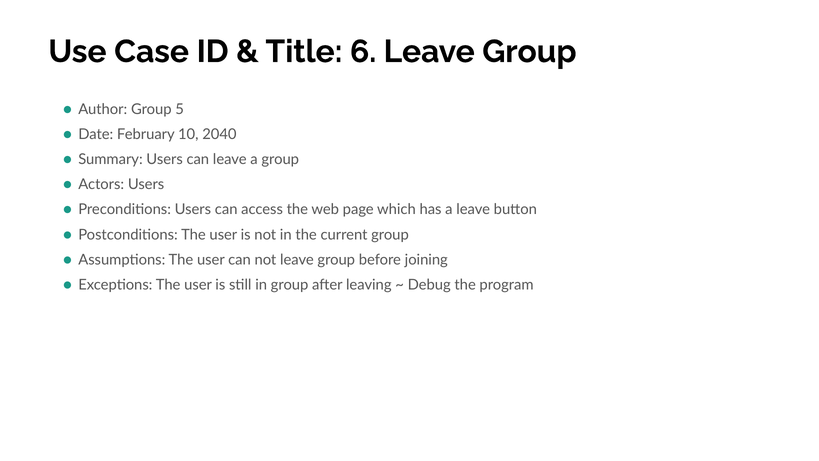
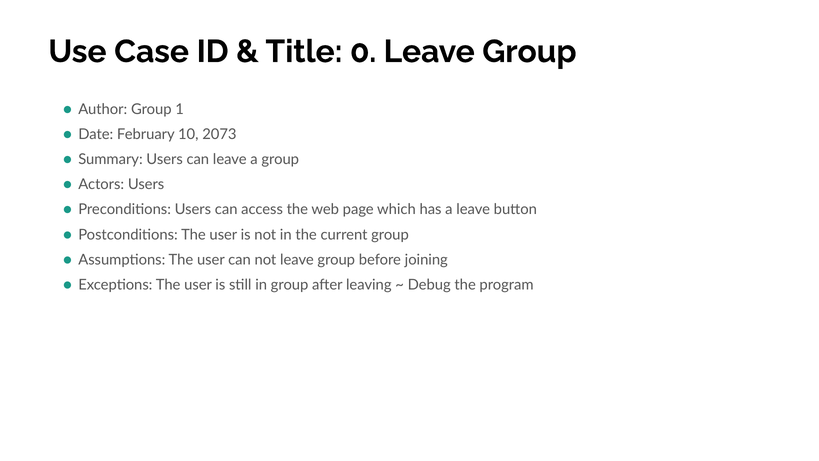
6: 6 -> 0 (363, 52)
5: 5 -> 1 (180, 109)
2040: 2040 -> 2073 (219, 134)
